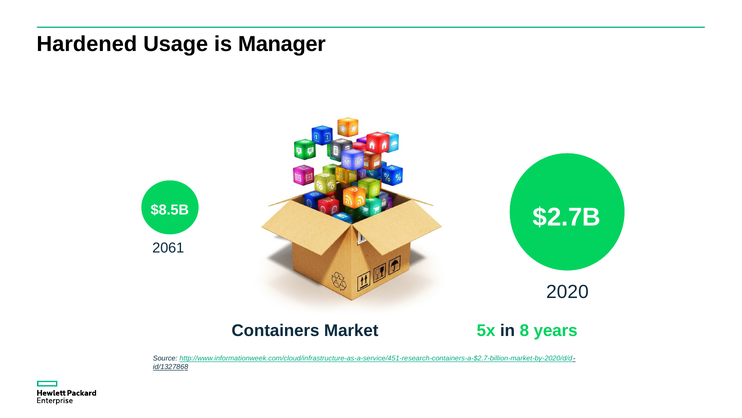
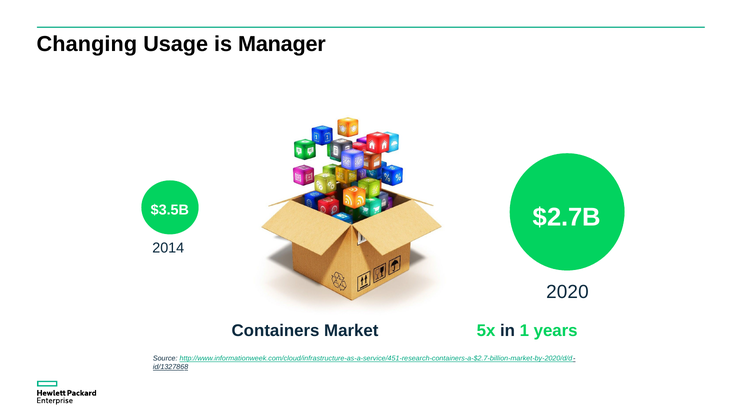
Hardened: Hardened -> Changing (87, 44)
$8.5B: $8.5B -> $3.5B (170, 210)
2061: 2061 -> 2014 (168, 248)
8: 8 -> 1 (524, 330)
